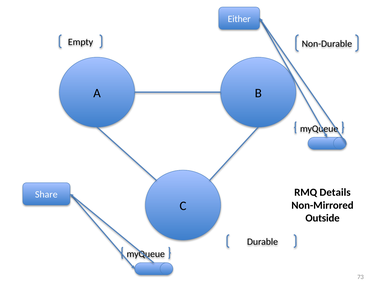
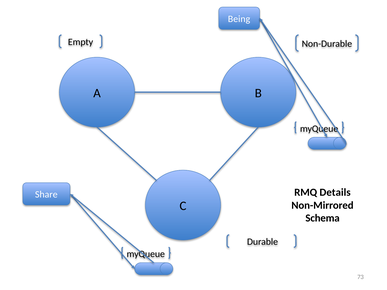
Either: Either -> Being (239, 19)
Outside: Outside -> Schema (323, 218)
